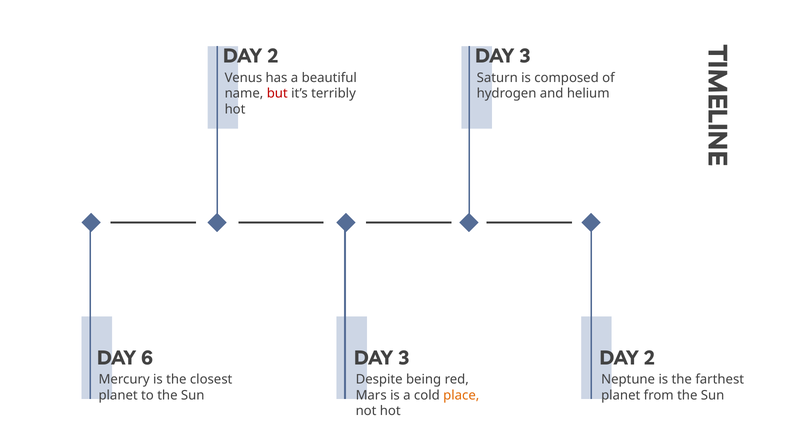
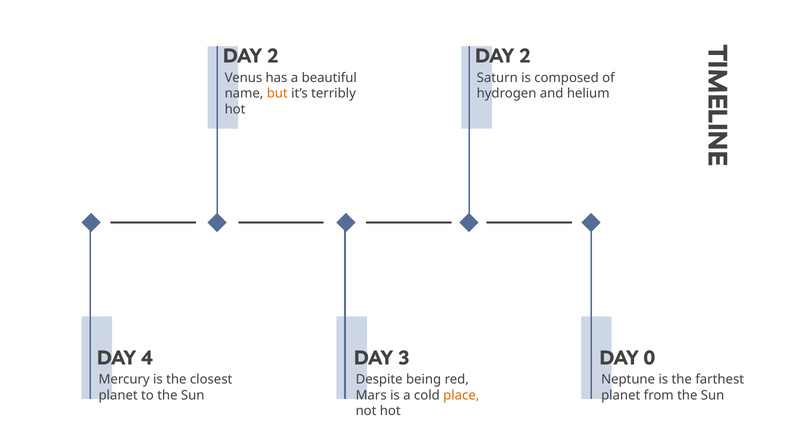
3: 3 -> 2 (525, 56)
but colour: red -> orange (277, 94)
6: 6 -> 4 (147, 358)
2: 2 -> 0 (649, 358)
